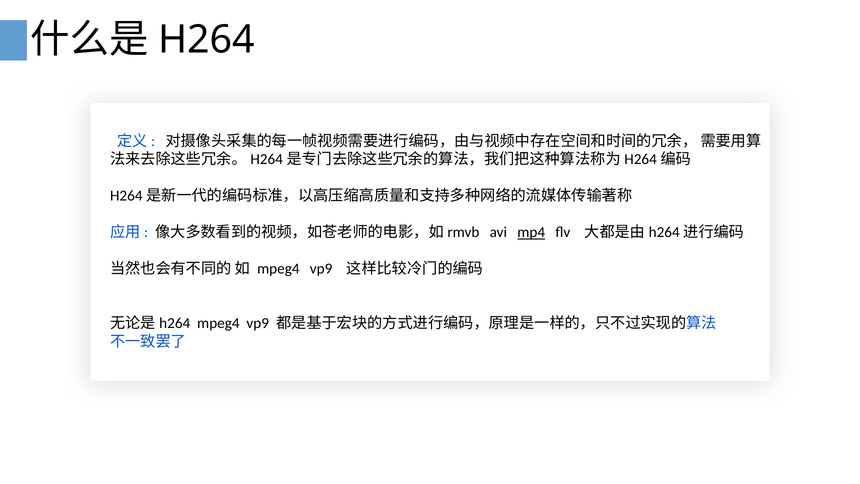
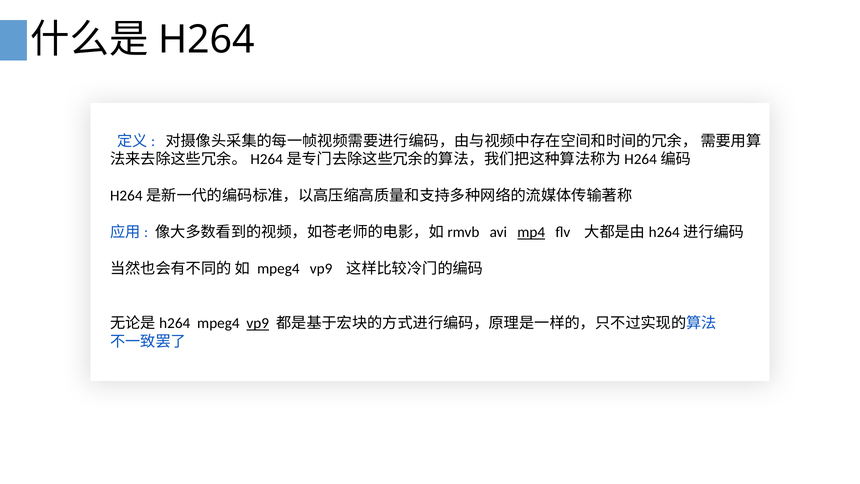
vp9 underline: none -> present (258, 323)
